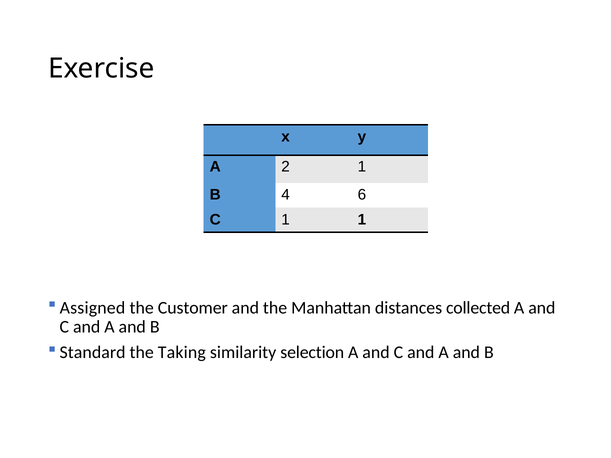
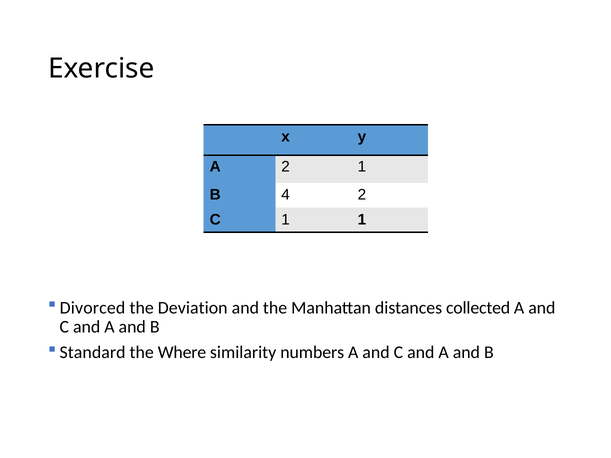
4 6: 6 -> 2 (362, 195)
Assigned: Assigned -> Divorced (93, 308)
Customer: Customer -> Deviation (193, 308)
Taking: Taking -> Where (182, 353)
selection: selection -> numbers (312, 353)
